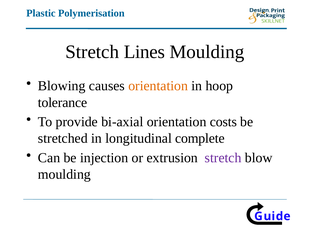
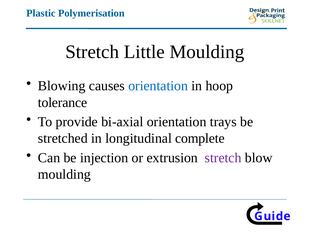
Lines: Lines -> Little (144, 52)
orientation colour: orange -> blue (158, 86)
costs: costs -> trays (223, 122)
